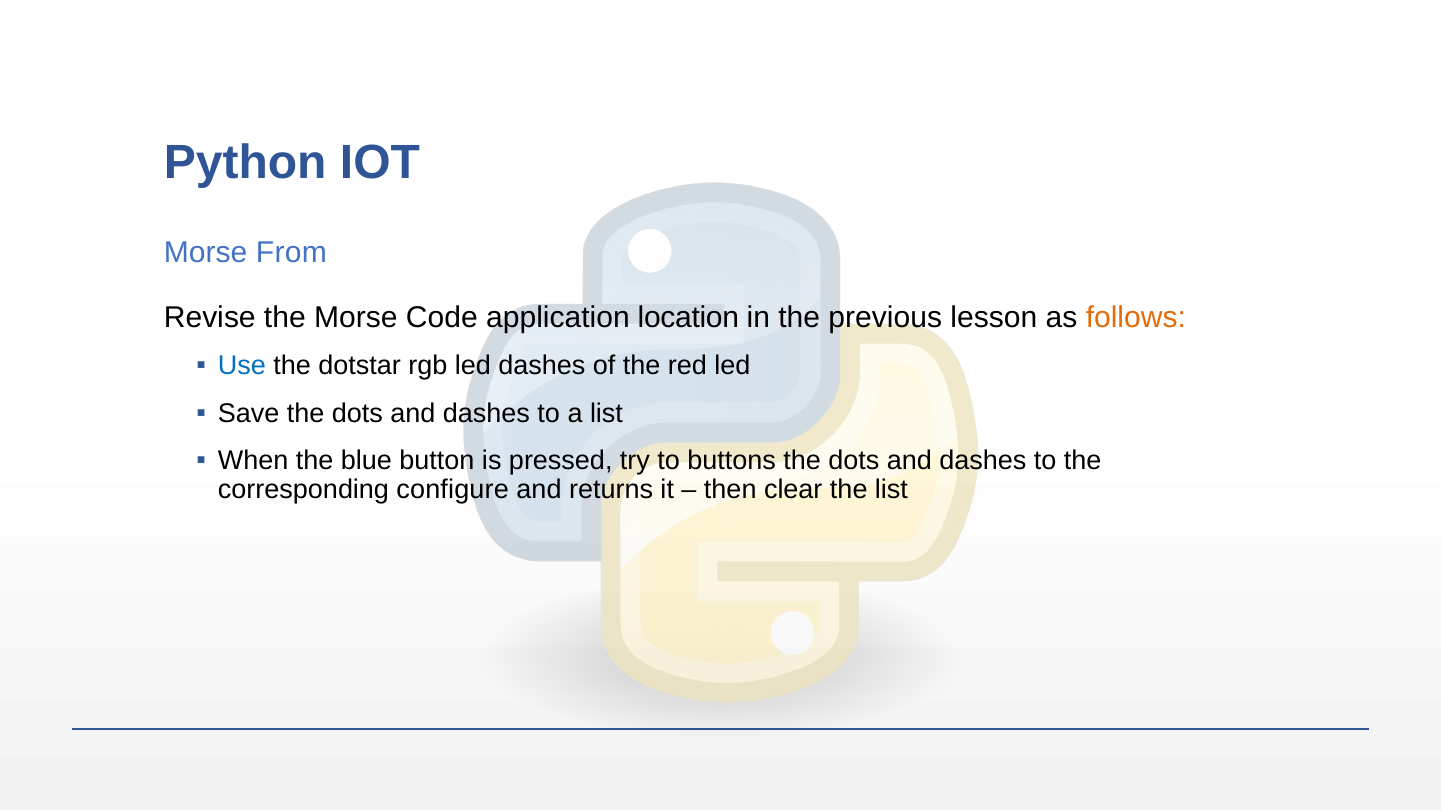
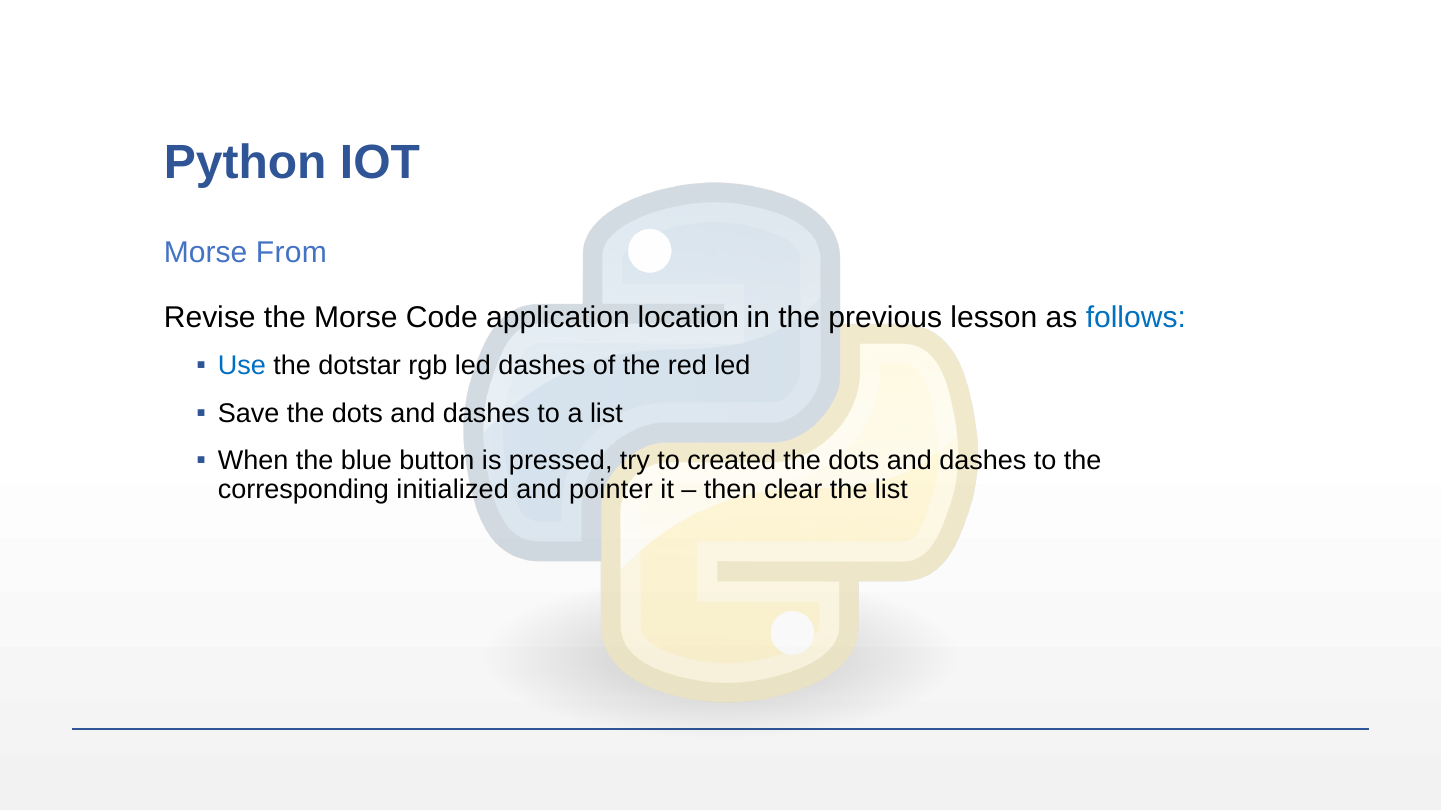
follows colour: orange -> blue (1136, 317)
buttons: buttons -> created (732, 461)
configure: configure -> initialized (453, 490)
returns: returns -> pointer (611, 490)
